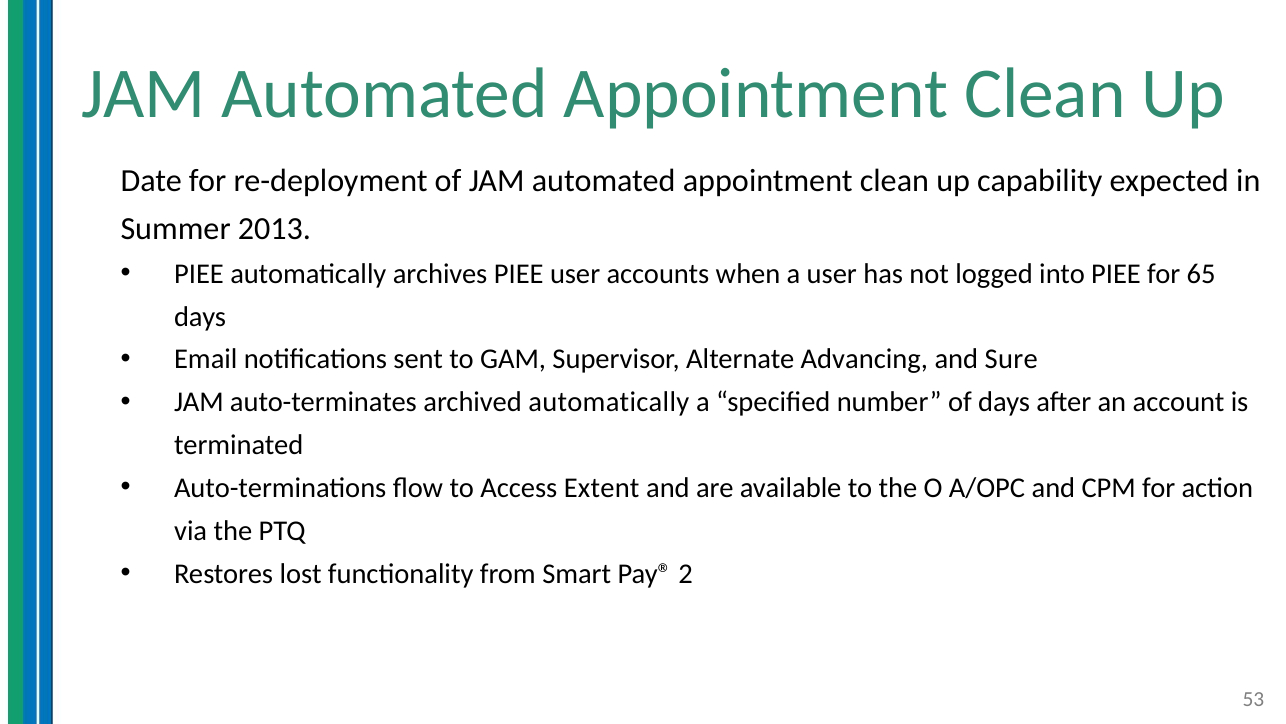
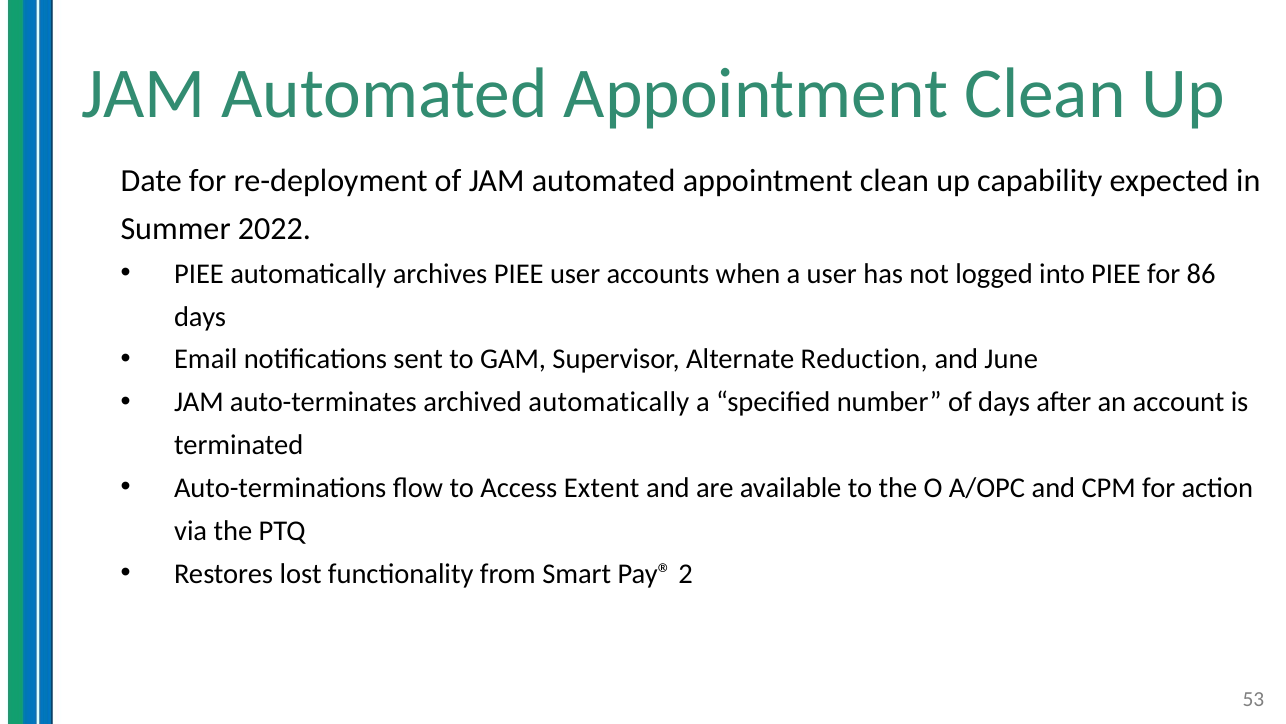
2013: 2013 -> 2022 (275, 229)
65: 65 -> 86 (1201, 274)
Advancing: Advancing -> Reduction (864, 359)
Sure: Sure -> June (1011, 359)
